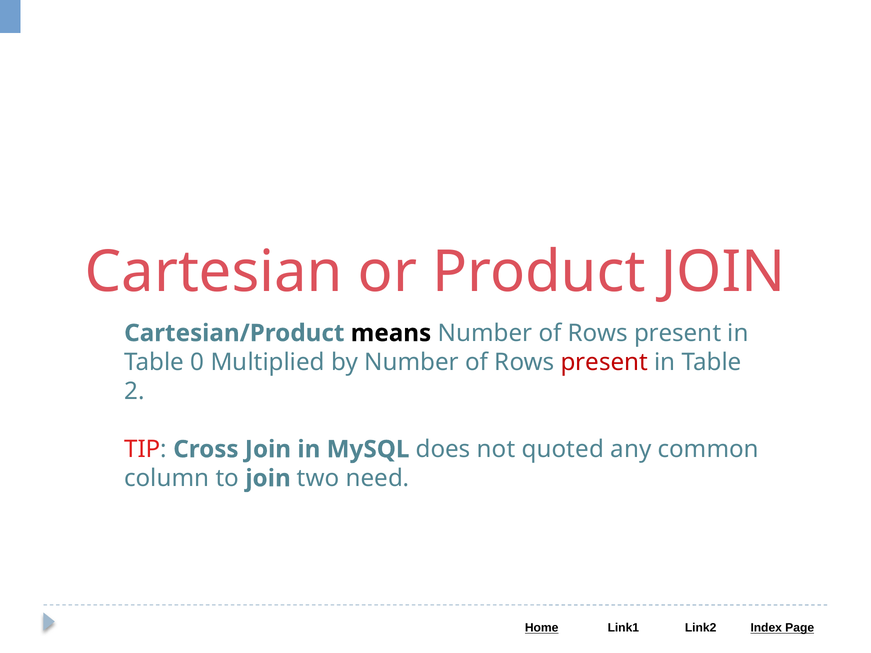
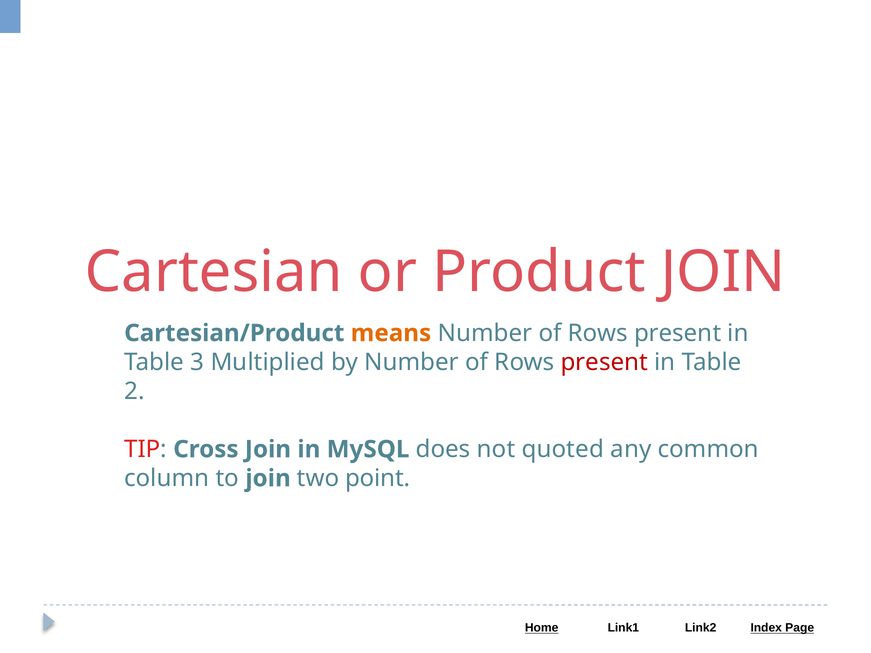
means colour: black -> orange (391, 333)
0: 0 -> 3 (197, 362)
need: need -> point (378, 479)
